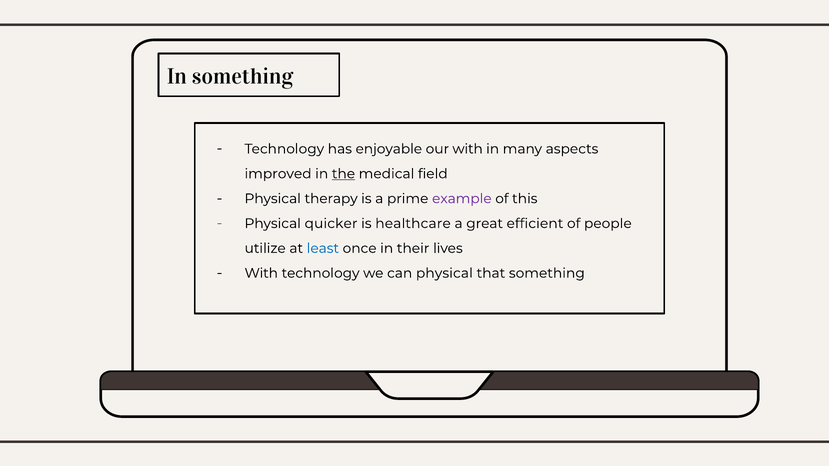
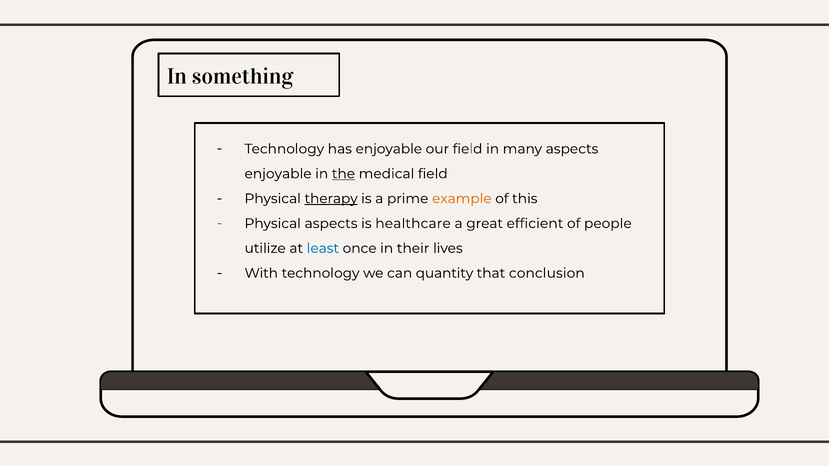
our with: with -> field (468, 149)
improved: improved -> enjoyable (278, 174)
therapy underline: none -> present (331, 199)
example colour: purple -> orange (462, 199)
Physical quicker: quicker -> aspects (331, 224)
can physical: physical -> quantity (444, 273)
that something: something -> conclusion (547, 273)
